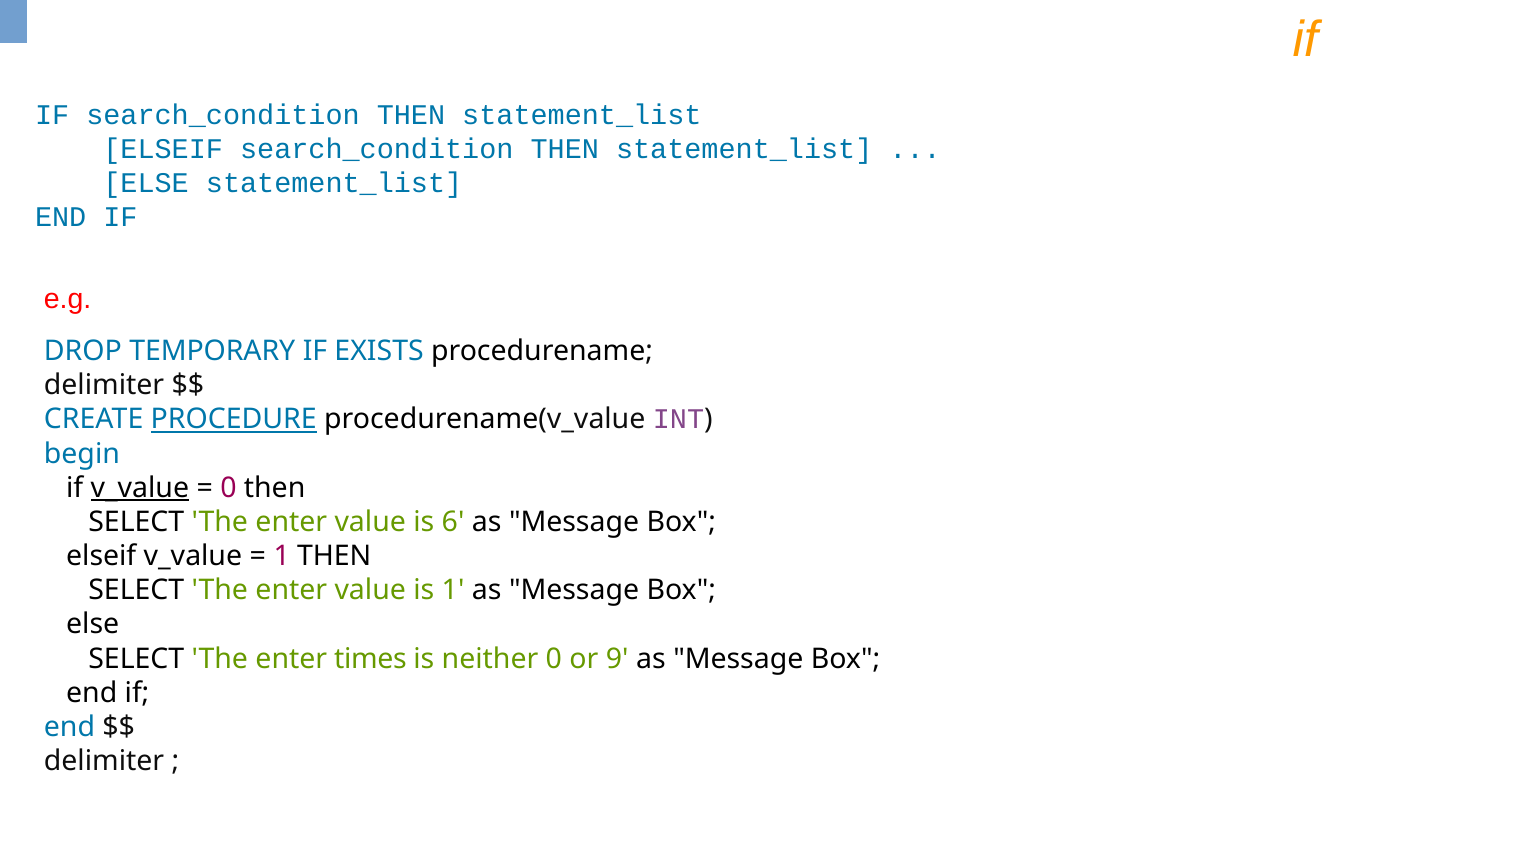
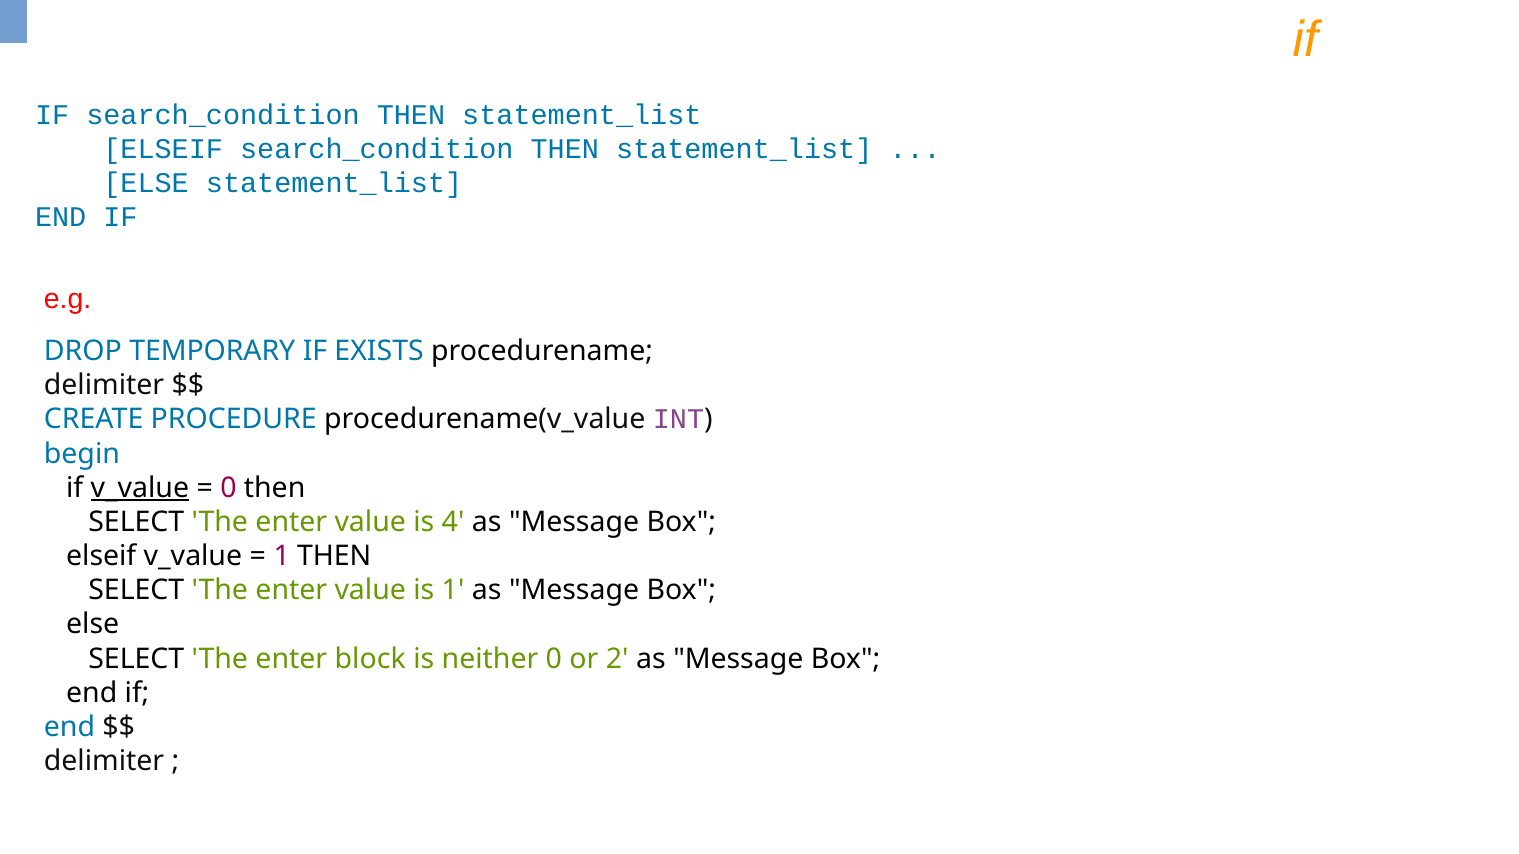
PROCEDURE underline: present -> none (234, 420)
6: 6 -> 4 (453, 522)
times: times -> block (370, 659)
9: 9 -> 2 (617, 659)
